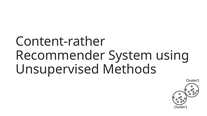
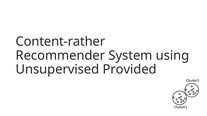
Methods: Methods -> Provided (130, 70)
